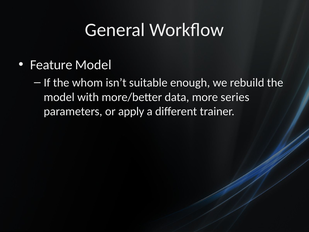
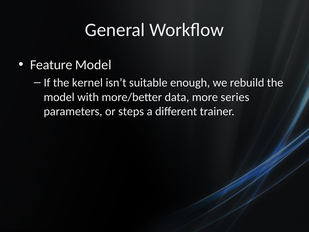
whom: whom -> kernel (87, 83)
apply: apply -> steps (131, 111)
